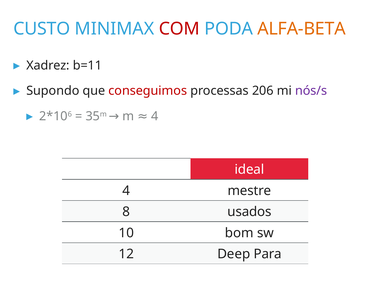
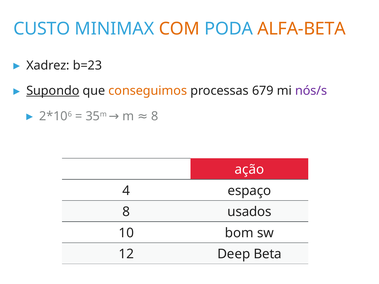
COM colour: red -> orange (179, 29)
b=11: b=11 -> b=23 (87, 65)
Supondo underline: none -> present (53, 91)
conseguimos colour: red -> orange (148, 91)
206: 206 -> 679 (263, 91)
m 4: 4 -> 8 (155, 116)
ideal: ideal -> ação (249, 170)
mestre: mestre -> espaço (249, 191)
Para: Para -> Beta (268, 254)
